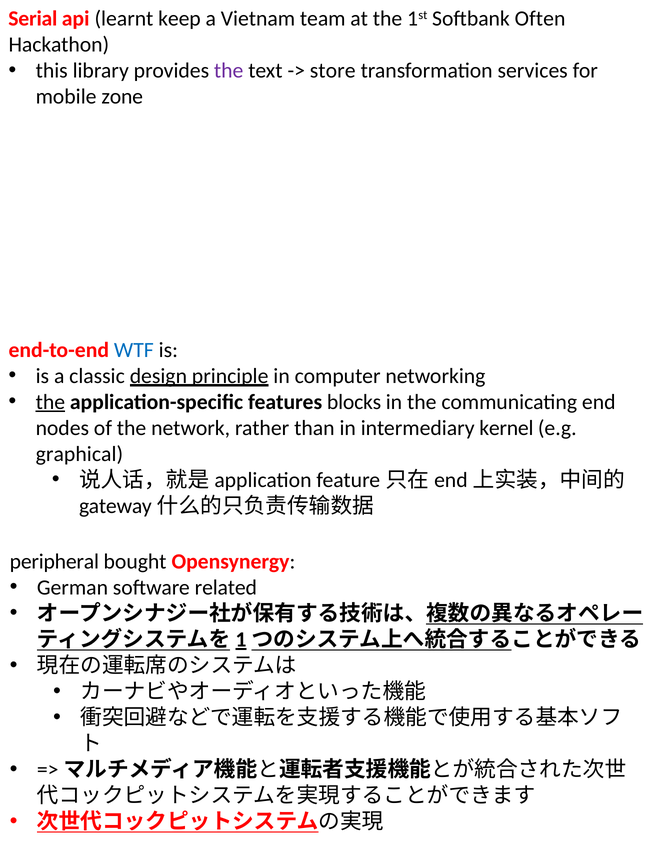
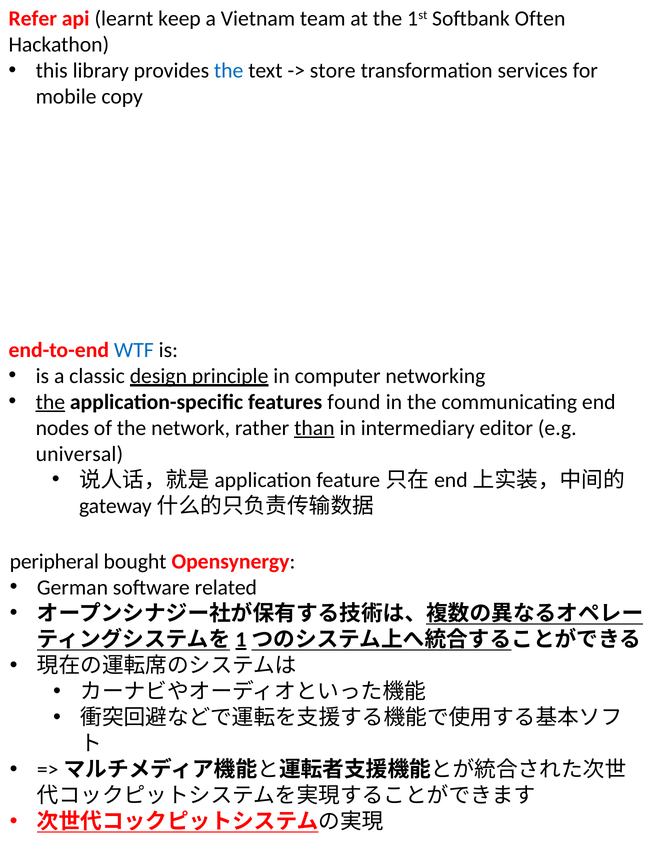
Serial: Serial -> Refer (33, 19)
the colour: purple -> blue (229, 71)
zone: zone -> copy (122, 97)
blocks: blocks -> found (354, 402)
than underline: none -> present (314, 428)
kernel: kernel -> editor (506, 428)
graphical: graphical -> universal (79, 454)
